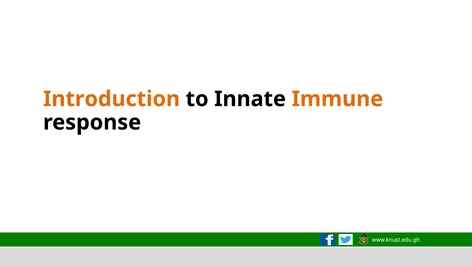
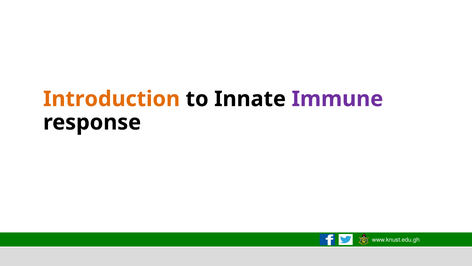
Immune colour: orange -> purple (337, 99)
